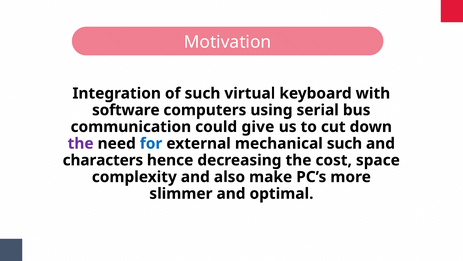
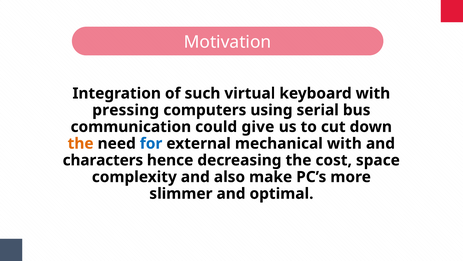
software: software -> pressing (126, 110)
the colour: purple -> orange (81, 143)
mechanical such: such -> with (344, 143)
